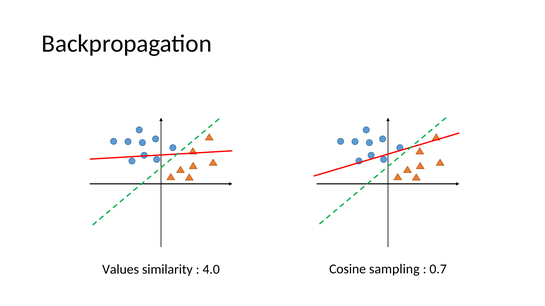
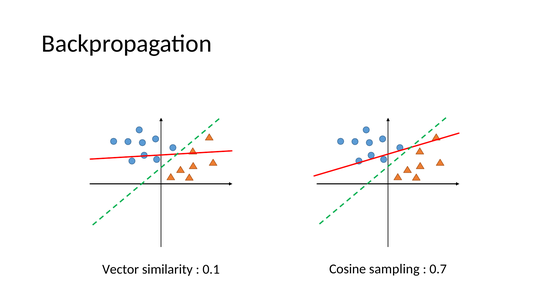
Values: Values -> Vector (121, 270)
4.0: 4.0 -> 0.1 (211, 270)
